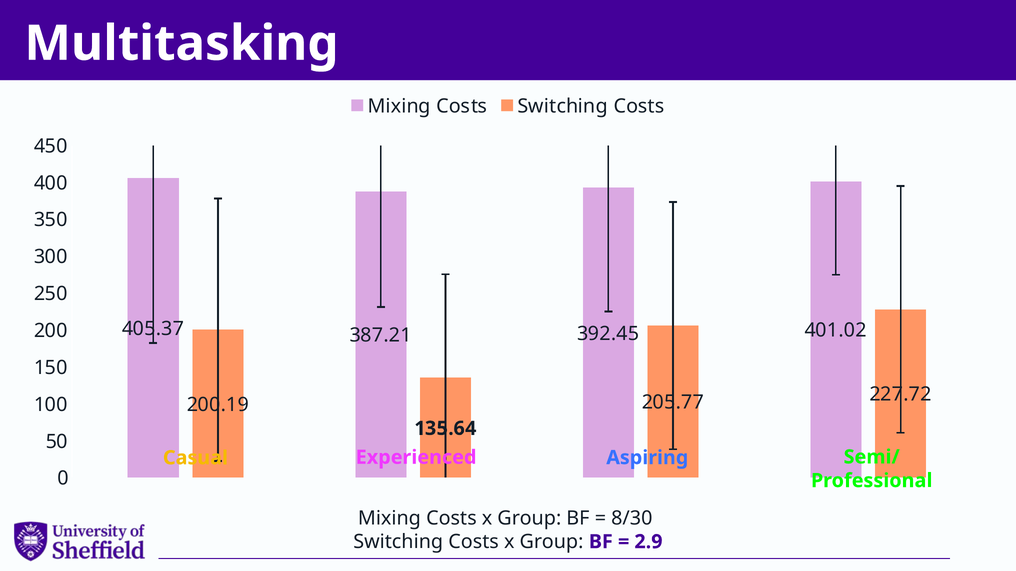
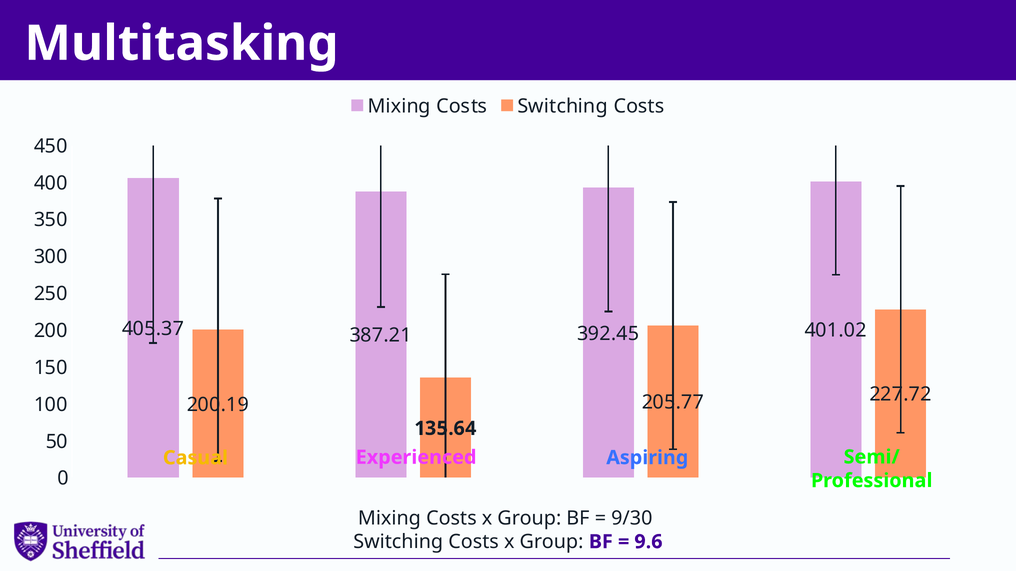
8/30: 8/30 -> 9/30 (632, 518)
2.9: 2.9 -> 9.6 (648, 542)
